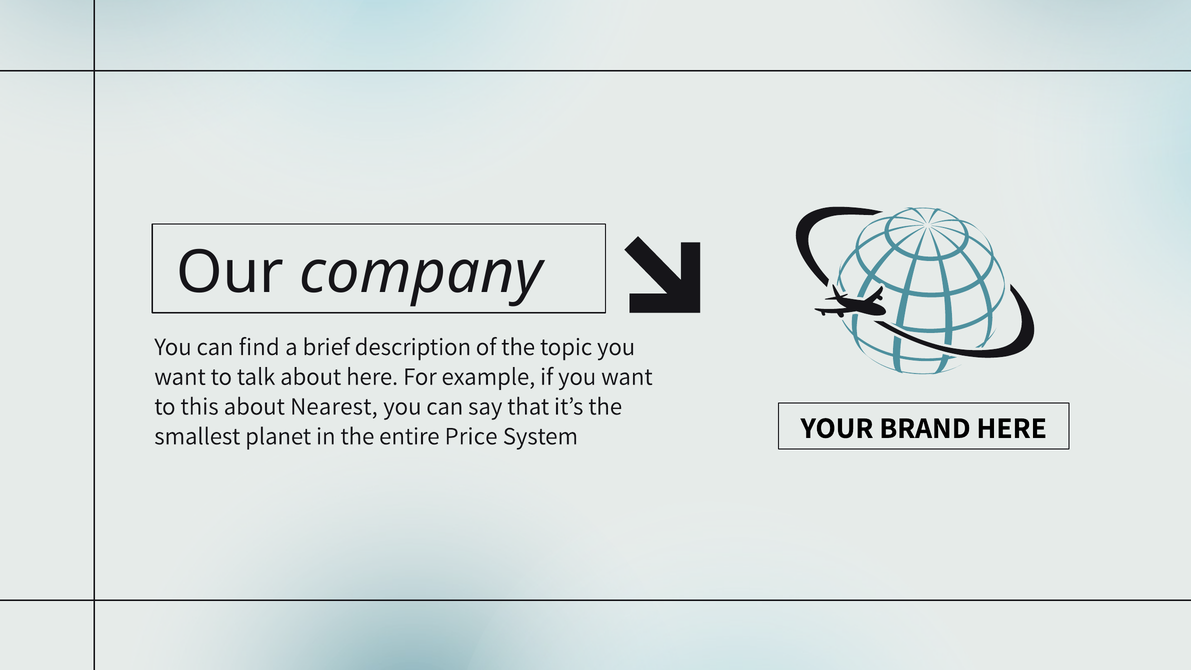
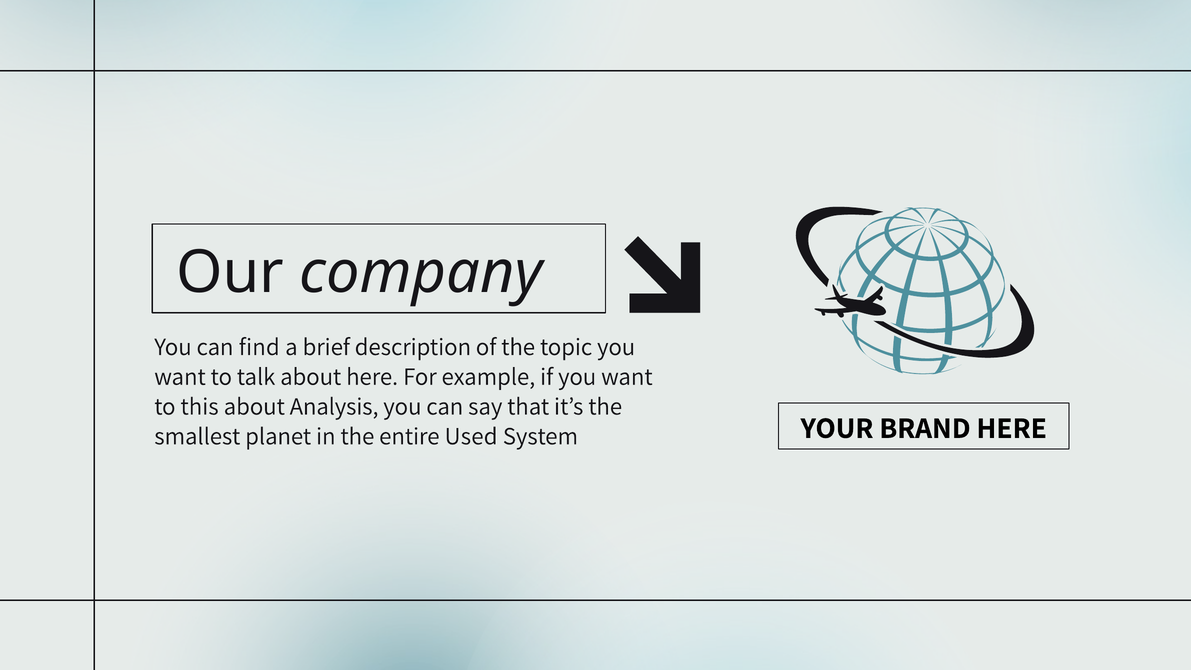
Nearest: Nearest -> Analysis (334, 406)
Price: Price -> Used (471, 436)
